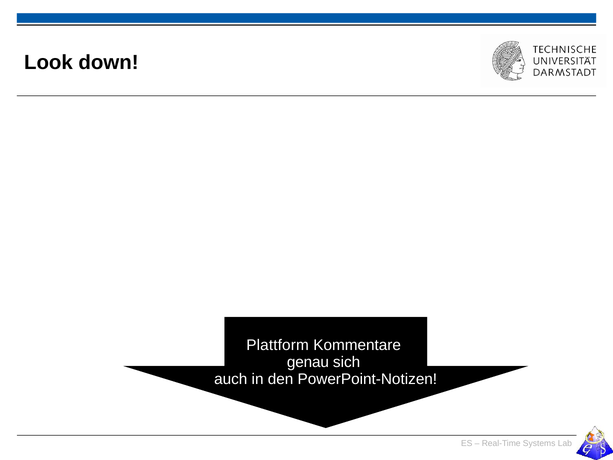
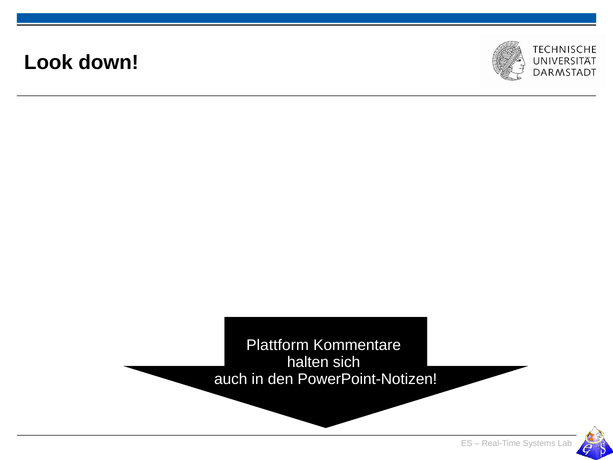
genau: genau -> halten (308, 362)
